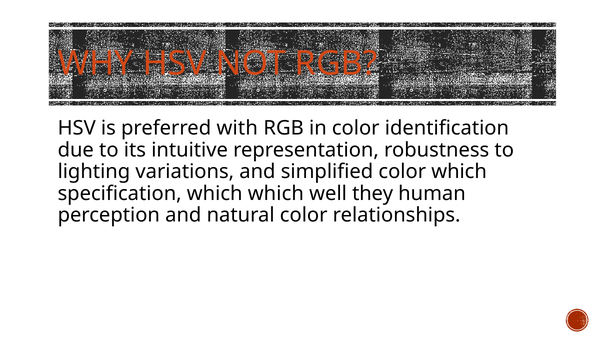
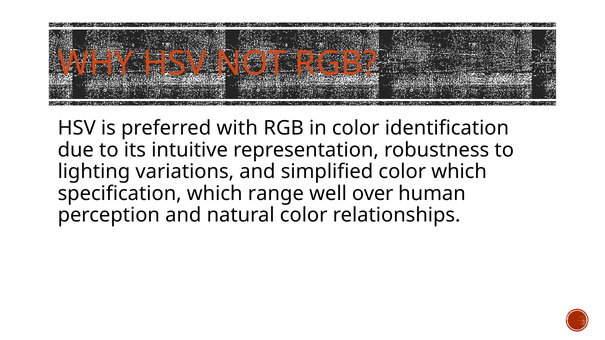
which which: which -> range (276, 194)
they: they -> over (373, 194)
